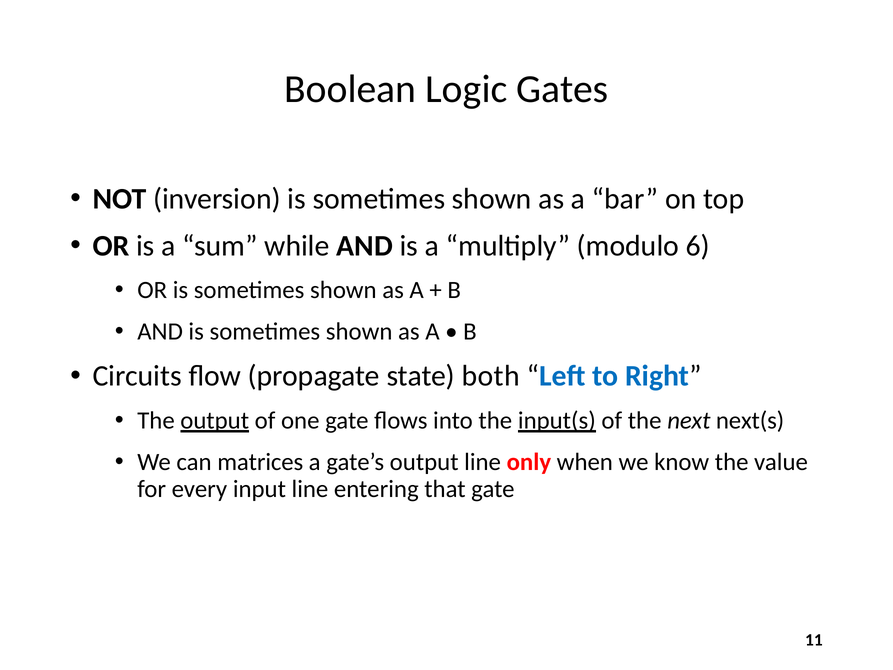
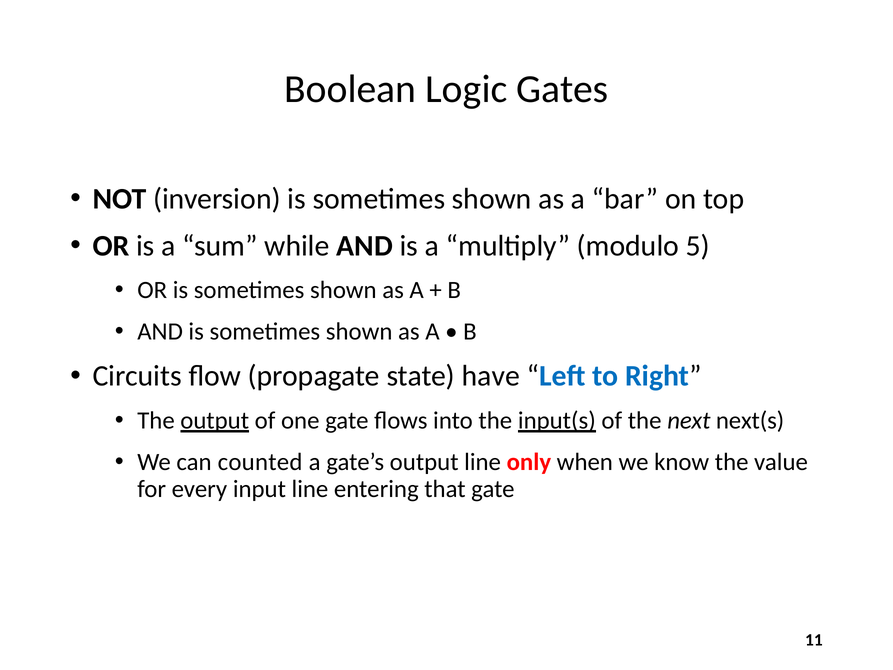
6: 6 -> 5 (698, 246)
both: both -> have (491, 376)
matrices: matrices -> counted (260, 462)
